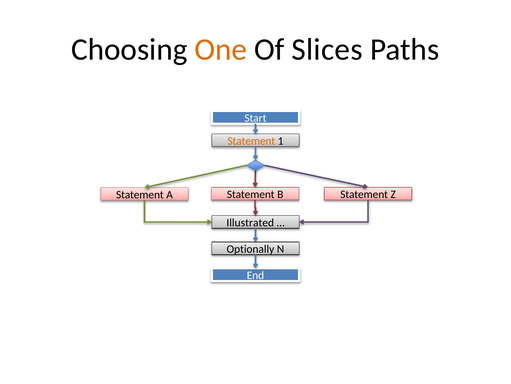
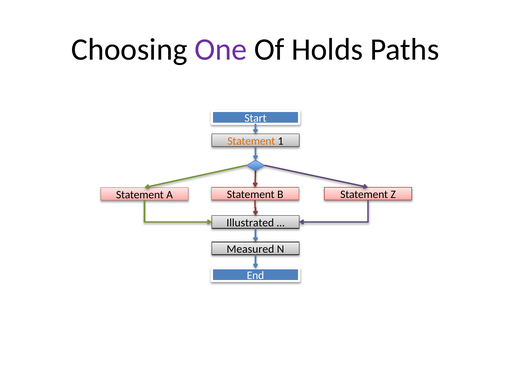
One colour: orange -> purple (221, 49)
Slices: Slices -> Holds (327, 49)
Optionally: Optionally -> Measured (250, 249)
